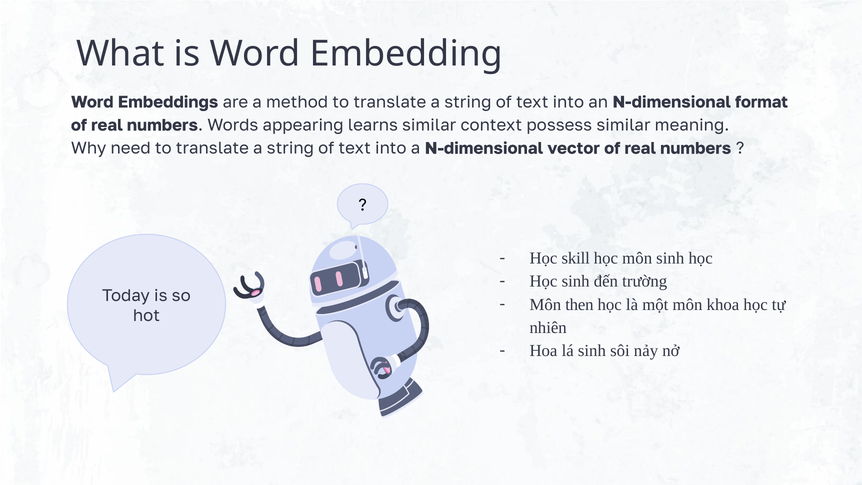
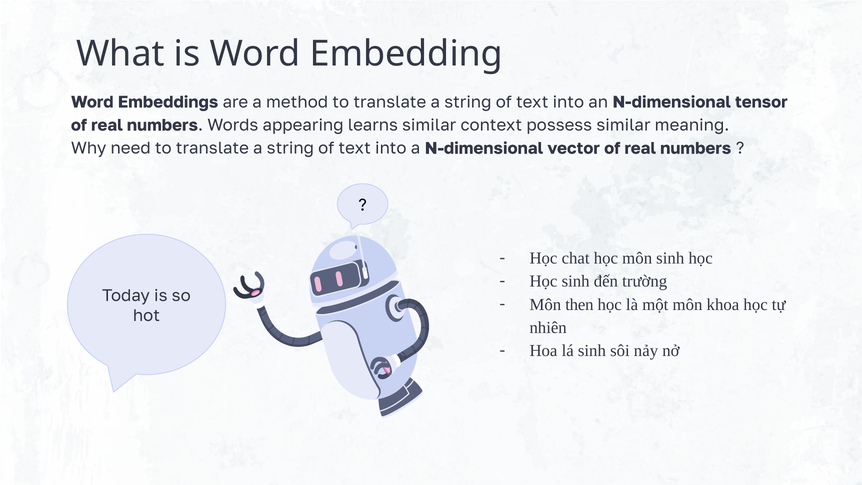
format: format -> tensor (761, 102)
skill: skill -> chat (576, 258)
